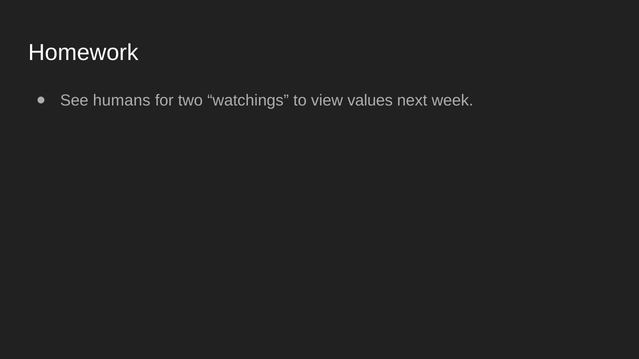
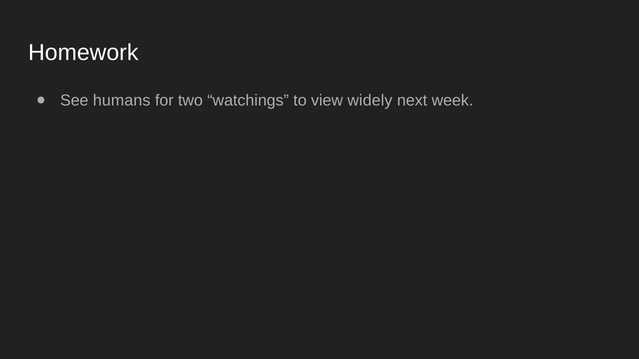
values: values -> widely (370, 100)
